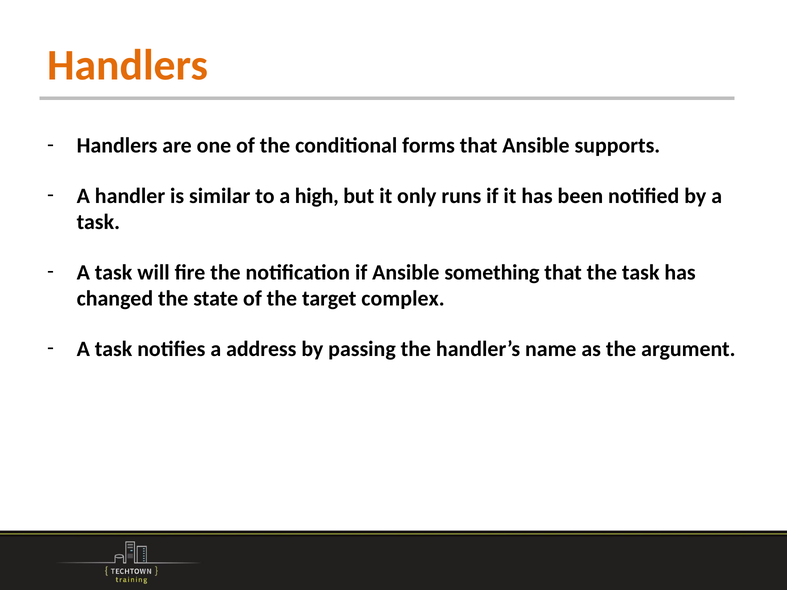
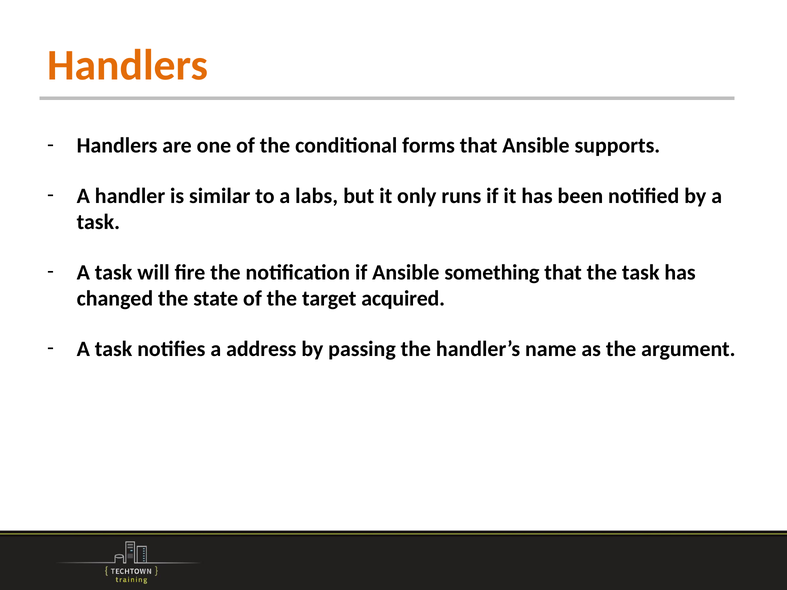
high: high -> labs (317, 196)
complex: complex -> acquired (403, 299)
